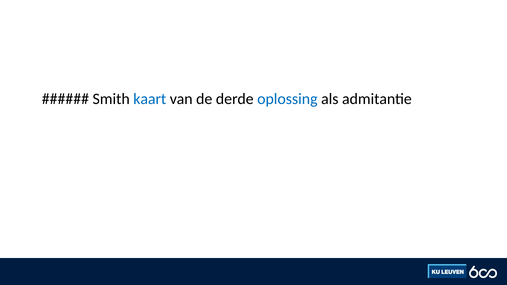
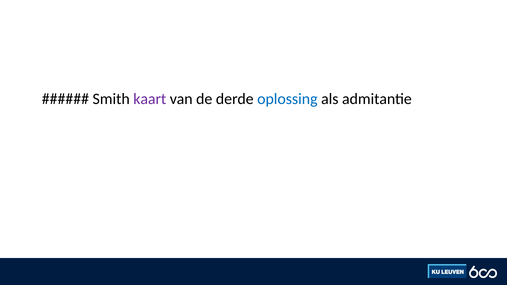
kaart colour: blue -> purple (150, 99)
